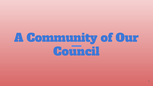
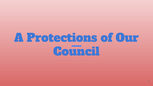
Community: Community -> Protections (62, 38)
